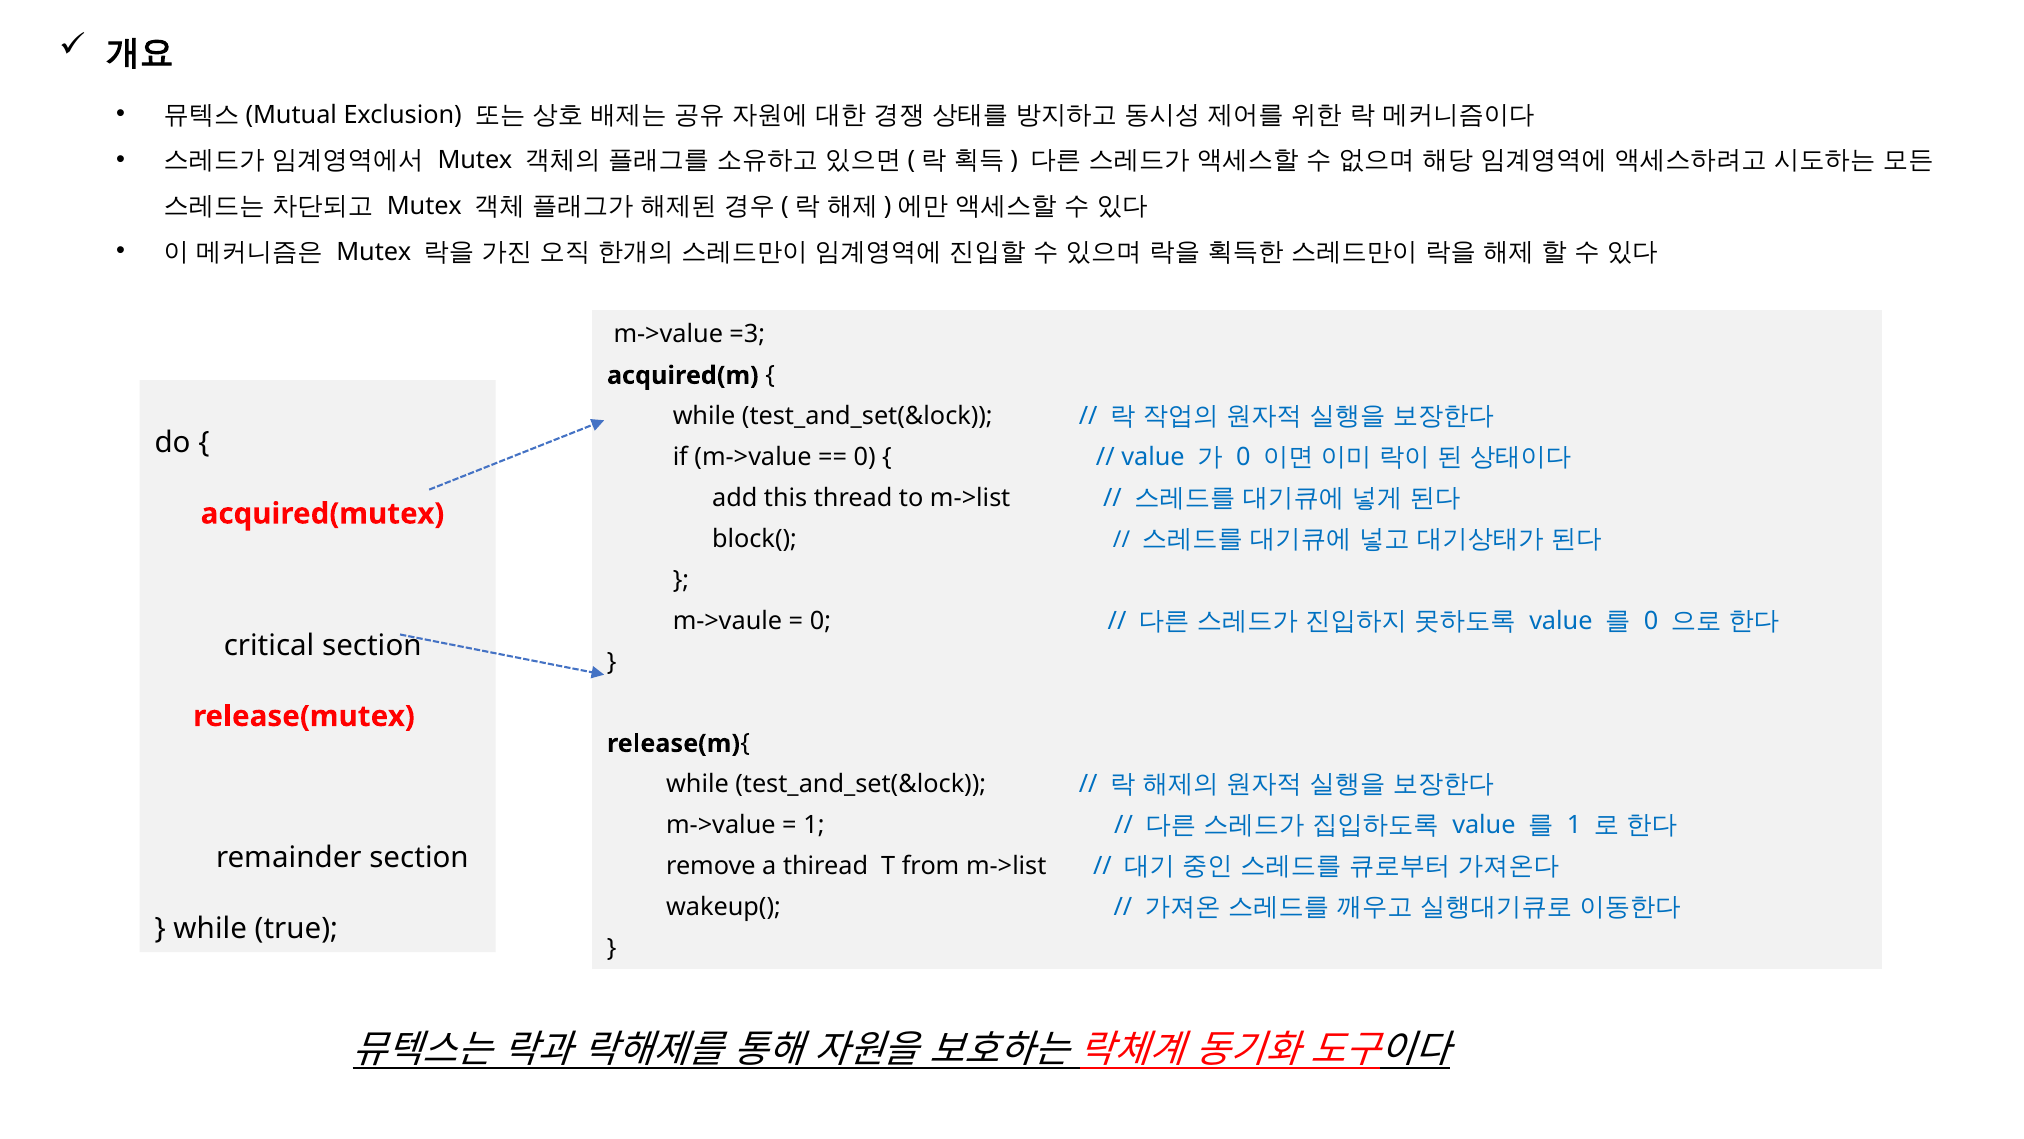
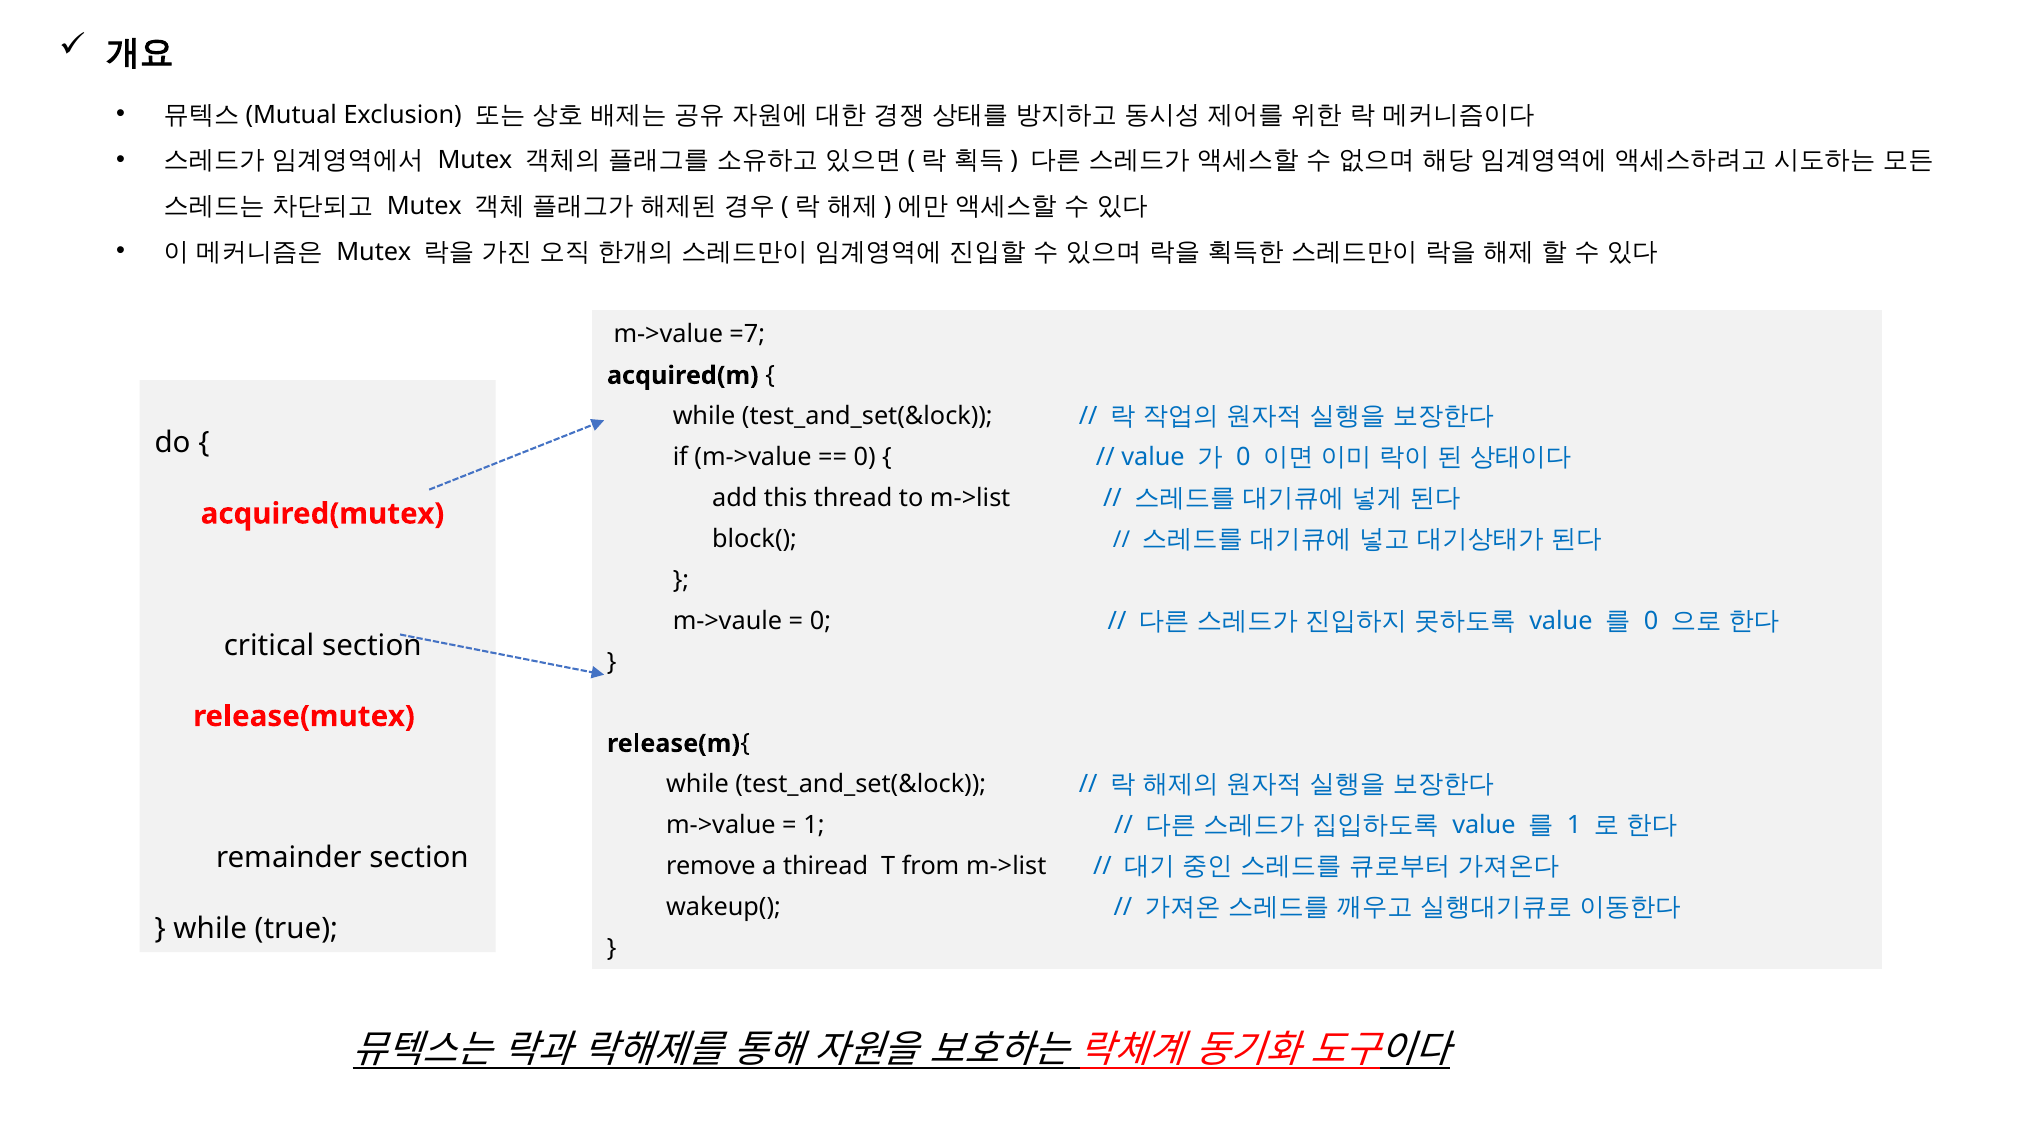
=3: =3 -> =7 (747, 334)
